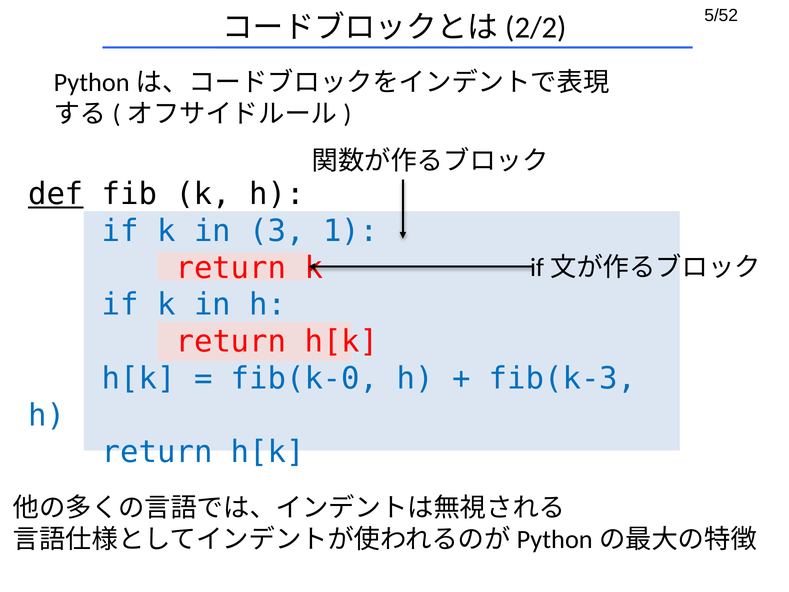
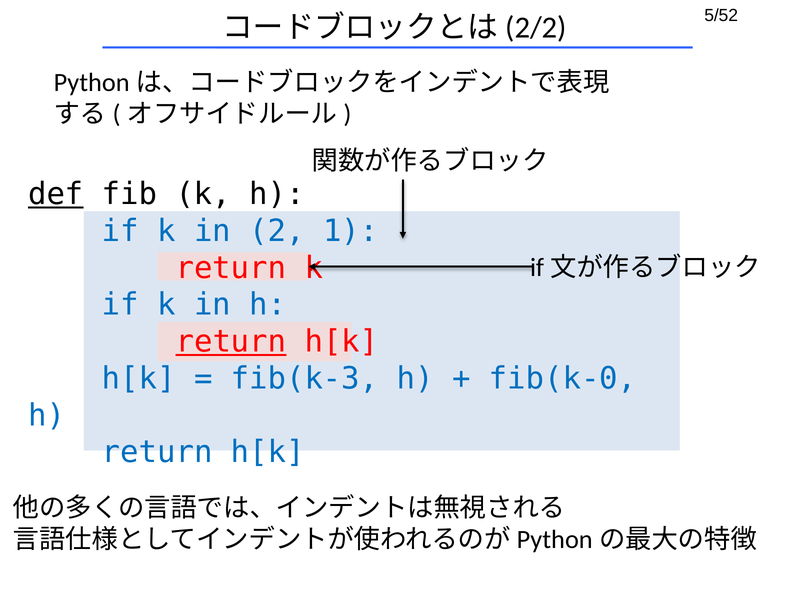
3: 3 -> 2 (277, 231)
return underline: none -> present (231, 342)
fib(k-0: fib(k-0 -> fib(k-3 (305, 378)
fib(k-3: fib(k-3 -> fib(k-0 (563, 378)
